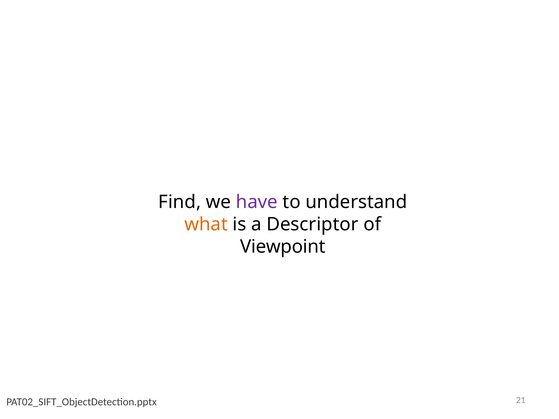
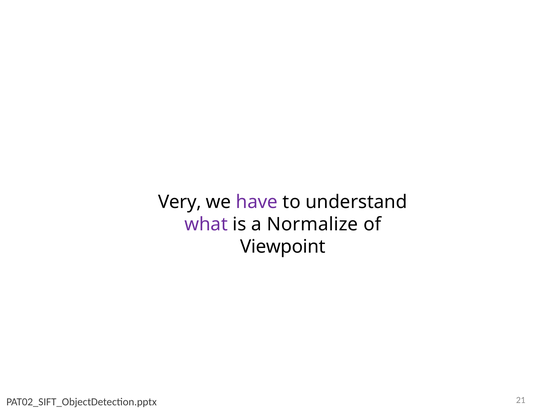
Find: Find -> Very (180, 202)
what colour: orange -> purple (206, 225)
Descriptor: Descriptor -> Normalize (312, 225)
